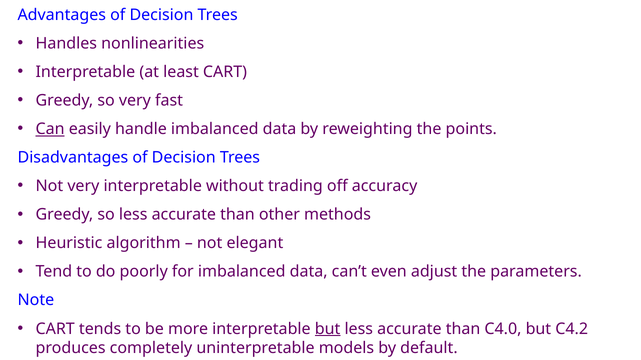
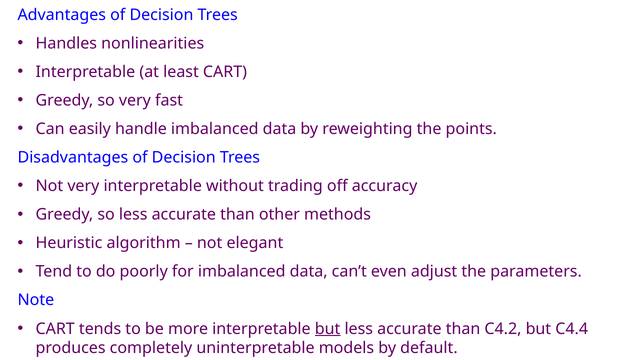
Can underline: present -> none (50, 129)
C4.0: C4.0 -> C4.2 (503, 329)
C4.2: C4.2 -> C4.4 (572, 329)
